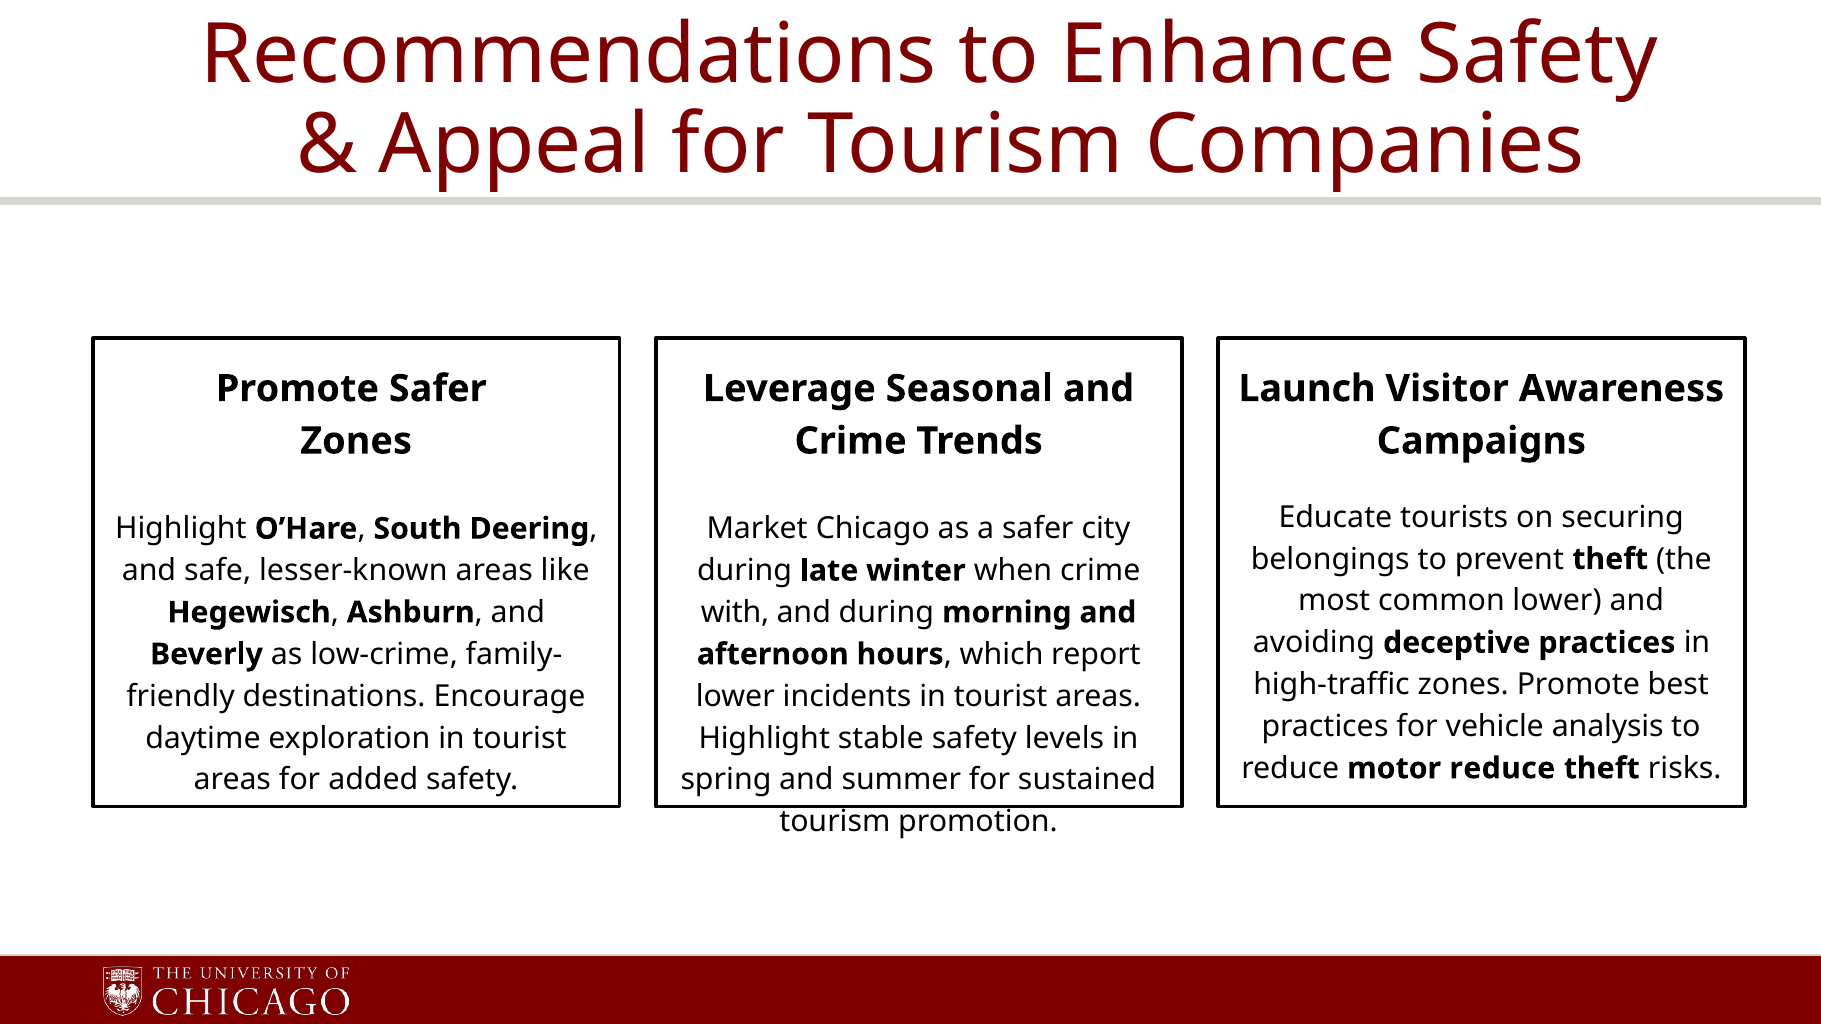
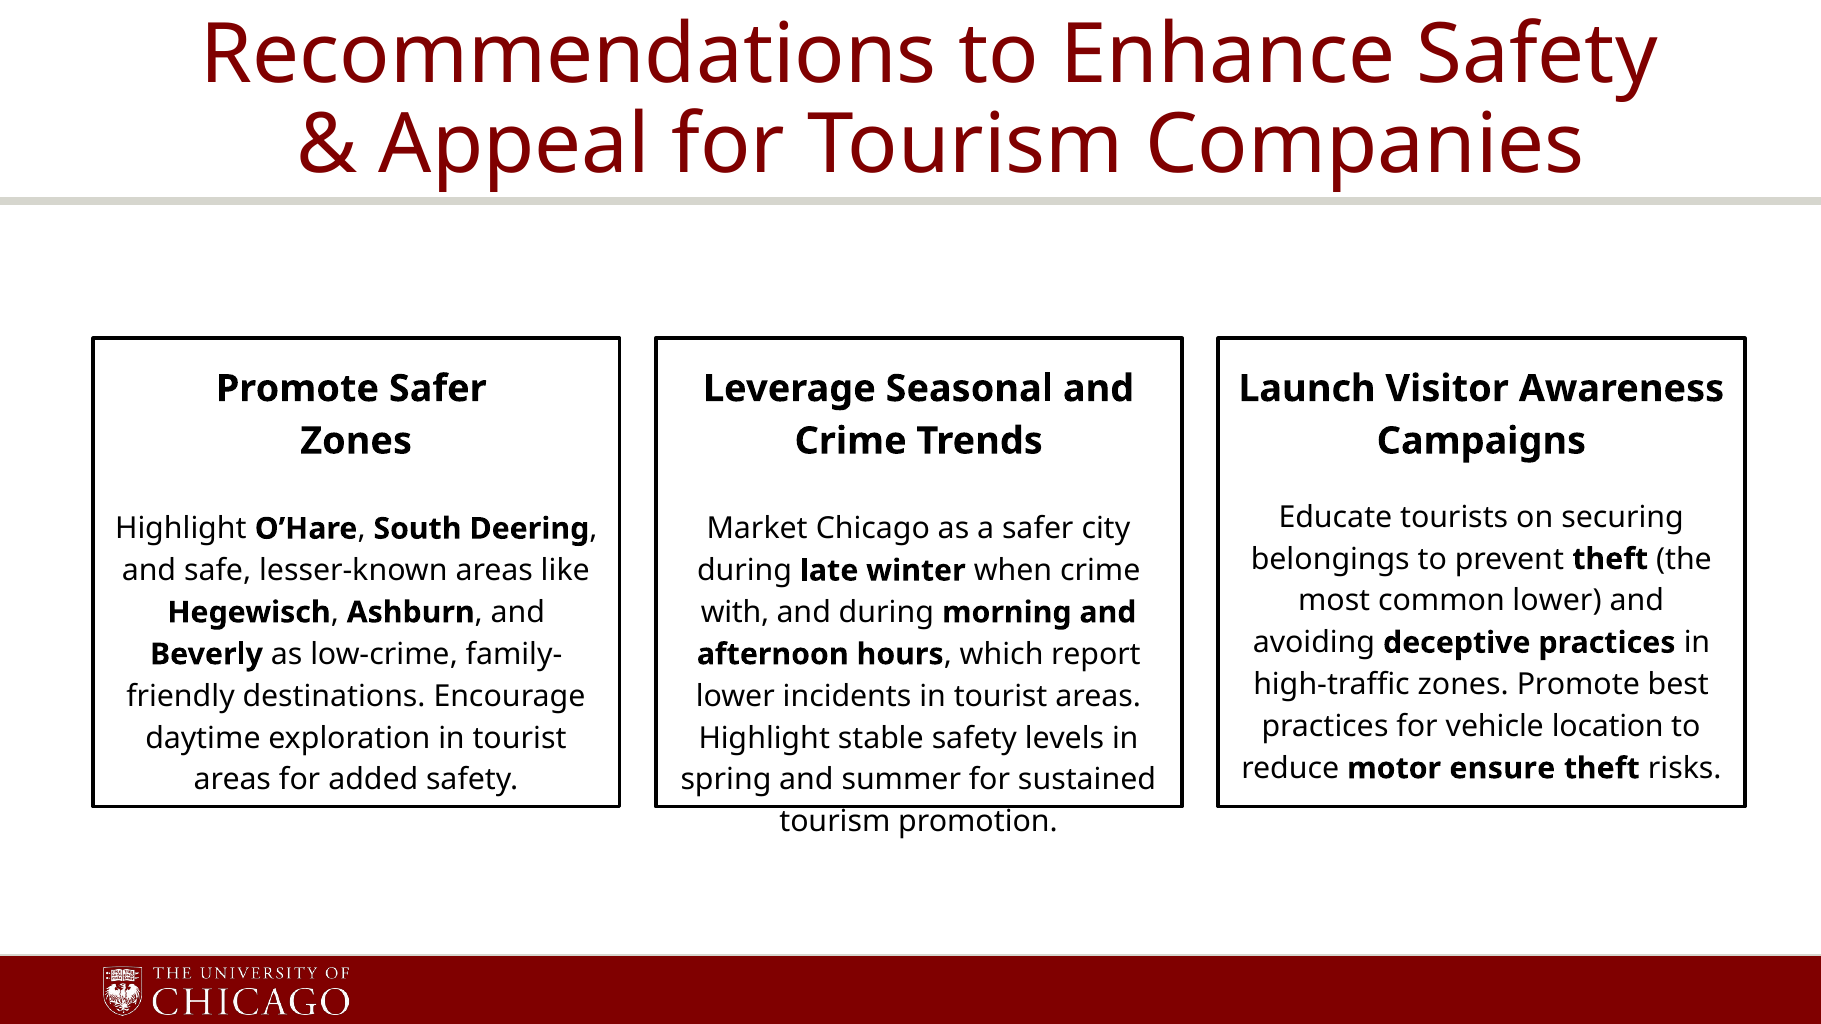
analysis: analysis -> location (1608, 727)
motor reduce: reduce -> ensure (1502, 769)
